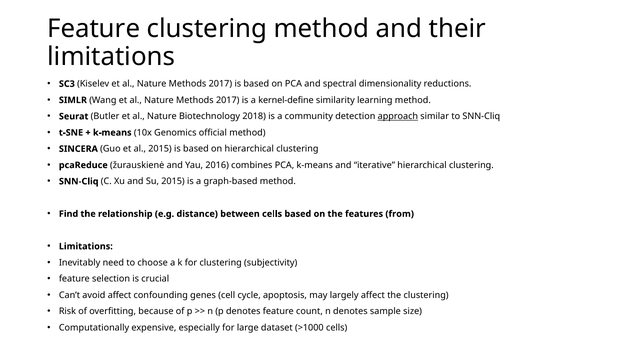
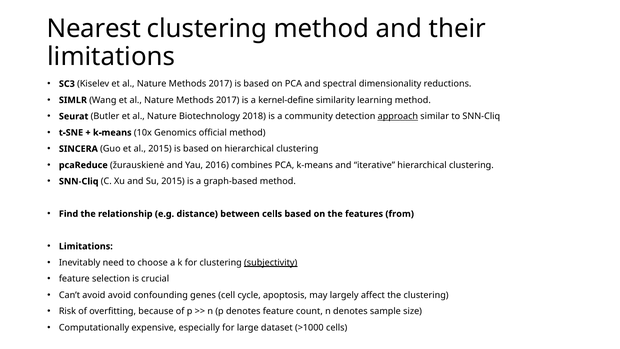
Feature: Feature -> Nearest (94, 29)
subjectivity underline: none -> present (271, 262)
avoid affect: affect -> avoid (119, 295)
